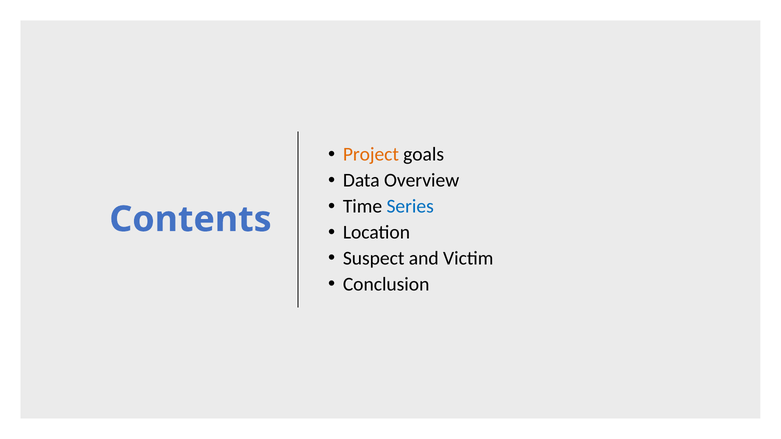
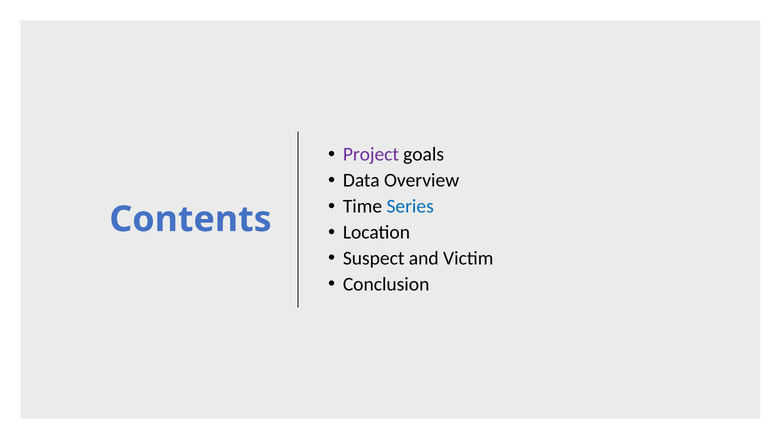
Project colour: orange -> purple (371, 155)
